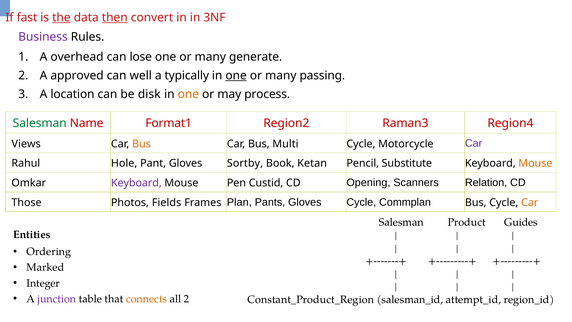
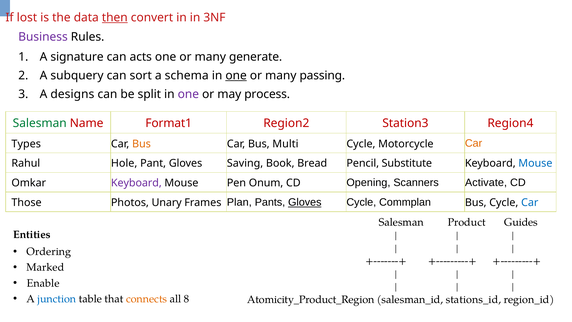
fast: fast -> lost (27, 18)
the underline: present -> none (61, 18)
overhead: overhead -> signature (77, 57)
lose: lose -> acts (141, 57)
approved: approved -> subquery (77, 76)
well: well -> sort (141, 76)
typically: typically -> schema (187, 76)
location: location -> designs (72, 94)
disk: disk -> split (149, 94)
one colour: orange -> purple (188, 94)
Raman3: Raman3 -> Station3 (405, 123)
Views: Views -> Types (26, 144)
Car colour: purple -> orange (474, 143)
Sortby: Sortby -> Saving (245, 163)
Ketan: Ketan -> Bread (312, 163)
Mouse colour: orange -> blue (535, 163)
Custid: Custid -> Onum (266, 183)
Relation: Relation -> Activate (486, 182)
Fields: Fields -> Unary (167, 203)
Gloves underline: none -> present (305, 202)
Car colour: orange -> blue (530, 203)
Integer: Integer -> Enable (43, 283)
junction colour: purple -> blue (57, 299)
all 2: 2 -> 8 (187, 299)
Constant_Product_Region: Constant_Product_Region -> Atomicity_Product_Region (311, 299)
attempt_id: attempt_id -> stations_id (473, 299)
